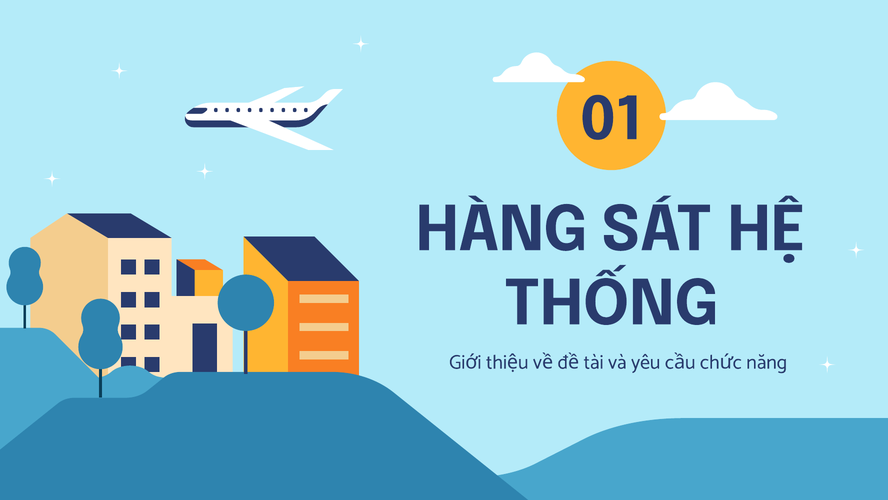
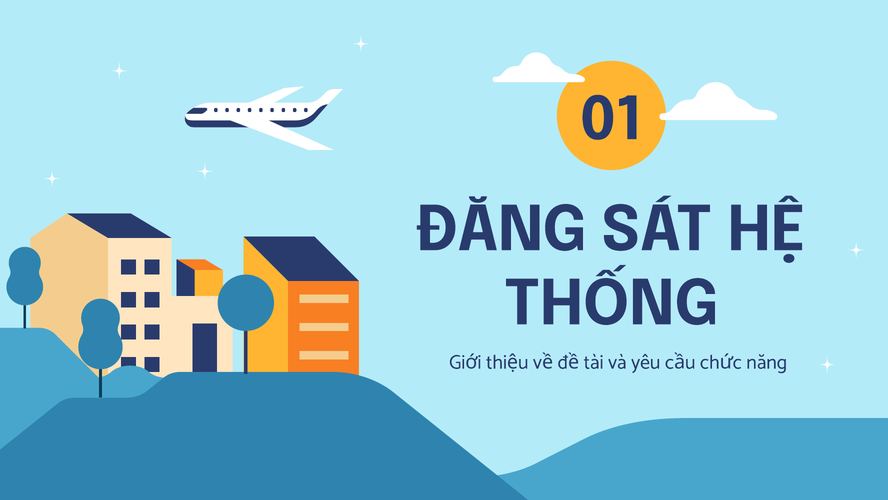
HÀNG: HÀNG -> ĐĂNG (502, 230)
